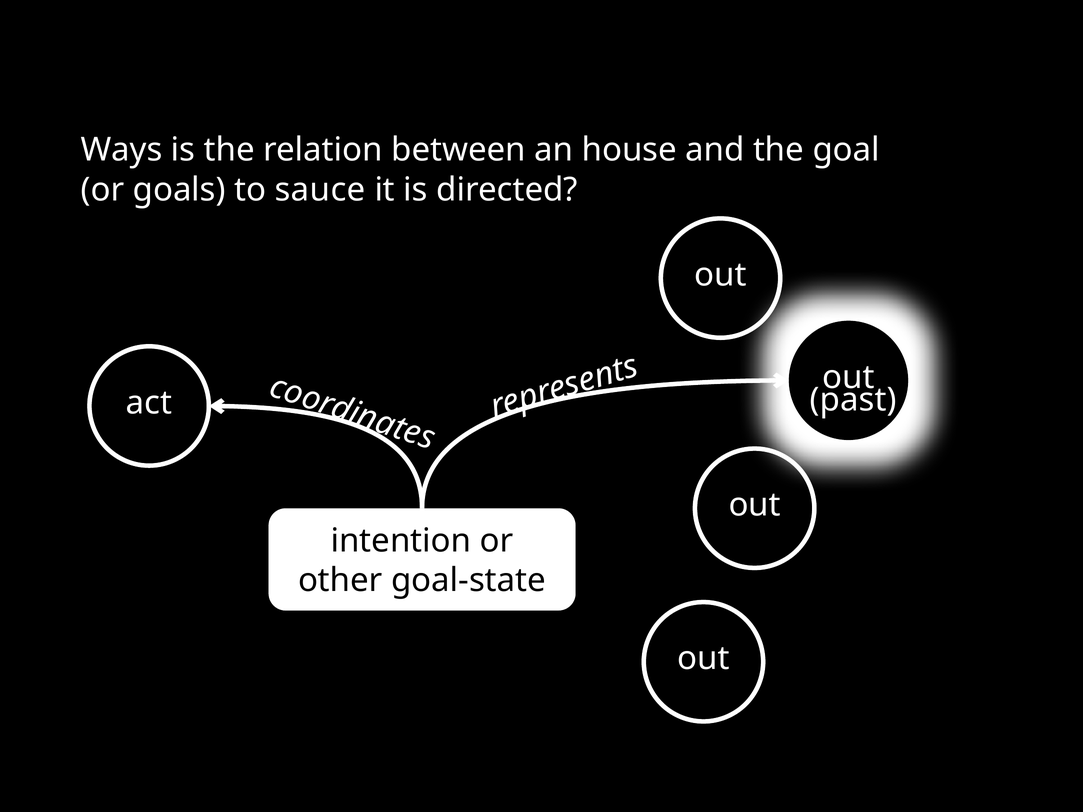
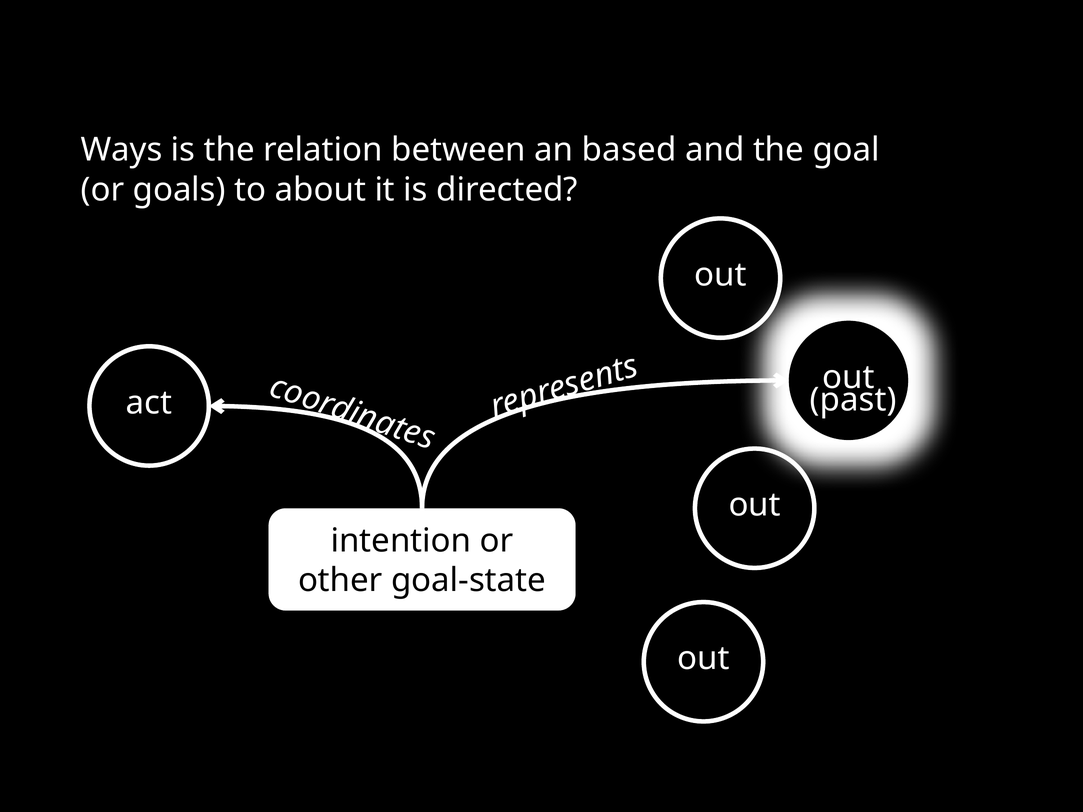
house: house -> based (629, 150)
sauce: sauce -> about (320, 190)
